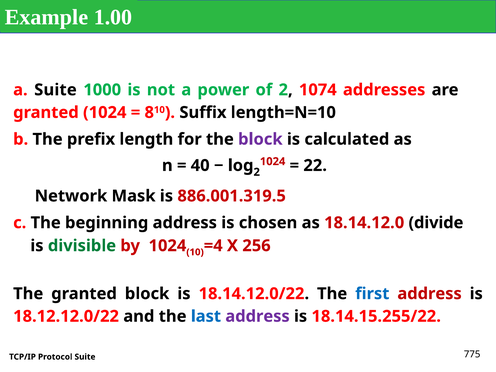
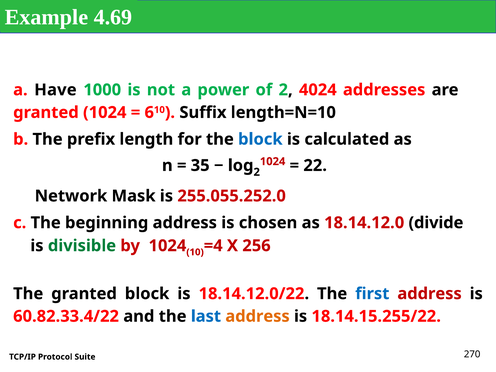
1.00: 1.00 -> 4.69 (113, 17)
a Suite: Suite -> Have (55, 90)
1074: 1074 -> 4024 (318, 90)
8: 8 -> 6 (149, 112)
block colour: purple -> blue (260, 139)
40: 40 -> 35 (200, 165)
886.001.319.5: 886.001.319.5 -> 255.055.252.0 (232, 196)
18.12.12.0/22: 18.12.12.0/22 -> 60.82.33.4/22 (66, 316)
address colour: purple -> orange (258, 316)
775: 775 -> 270 (472, 354)
